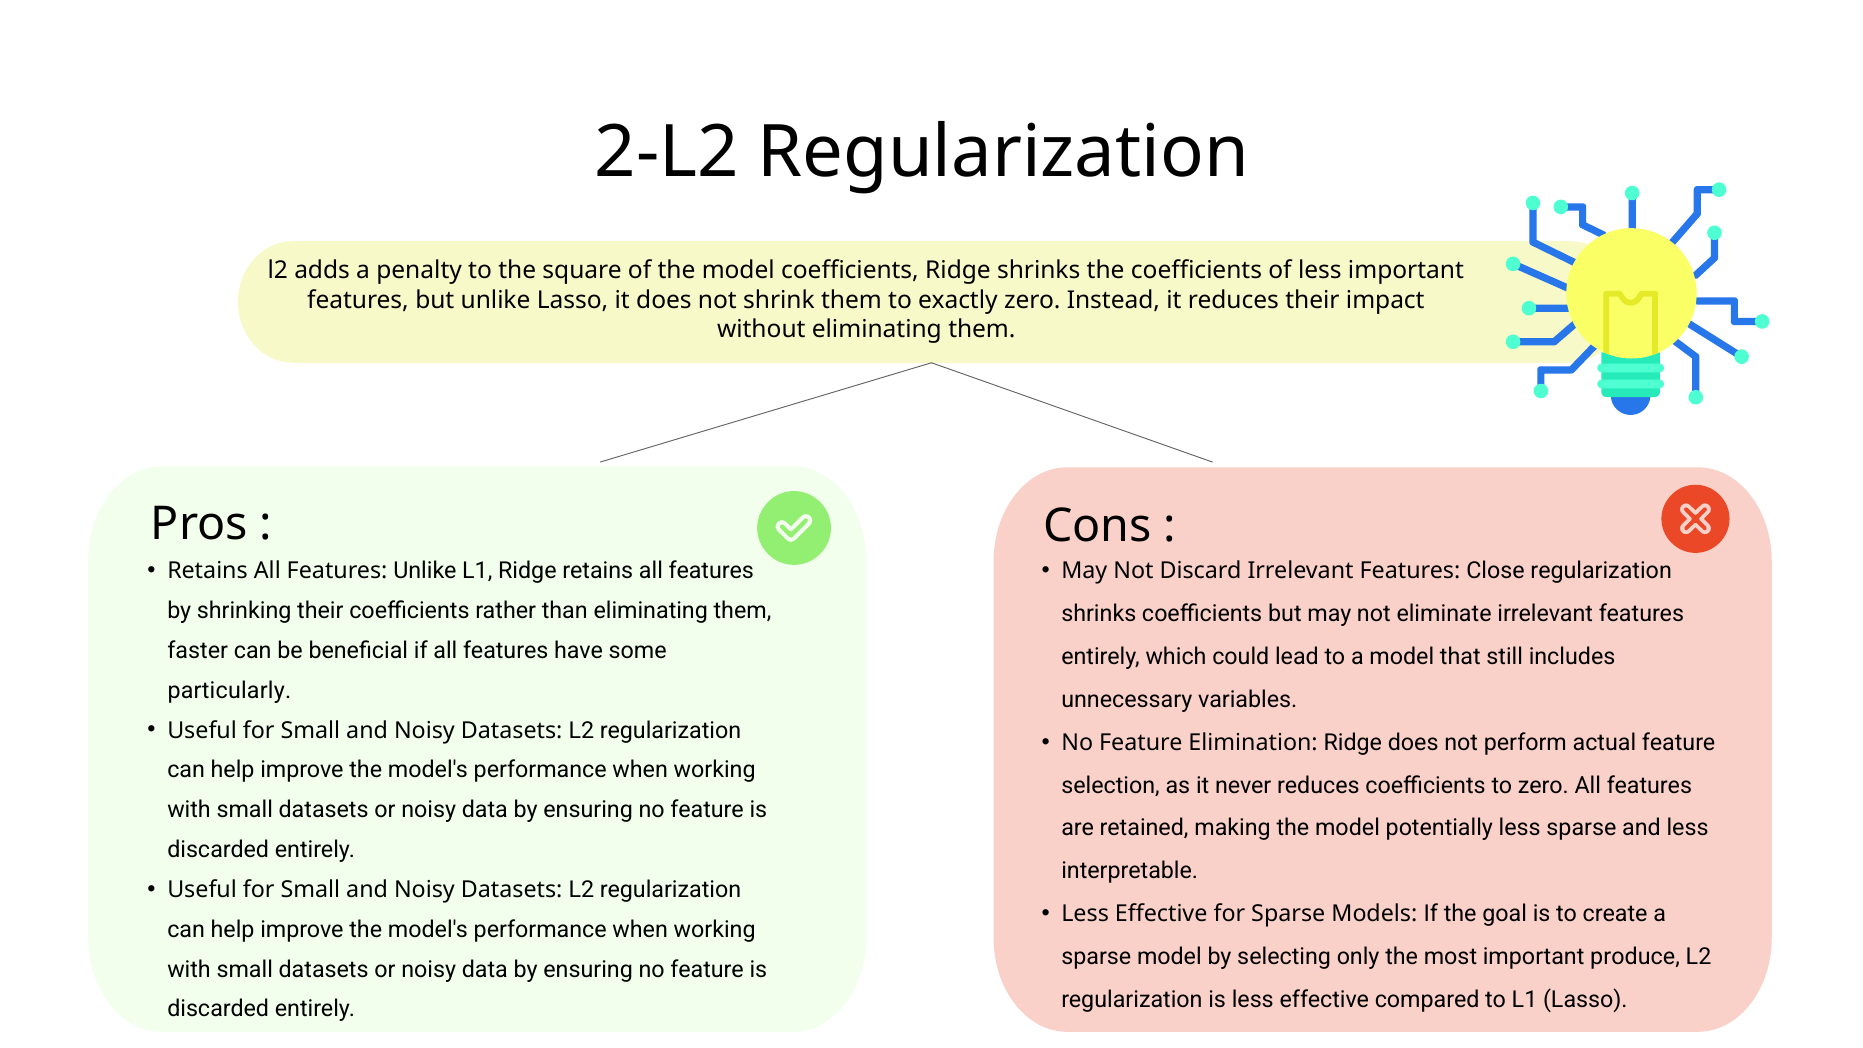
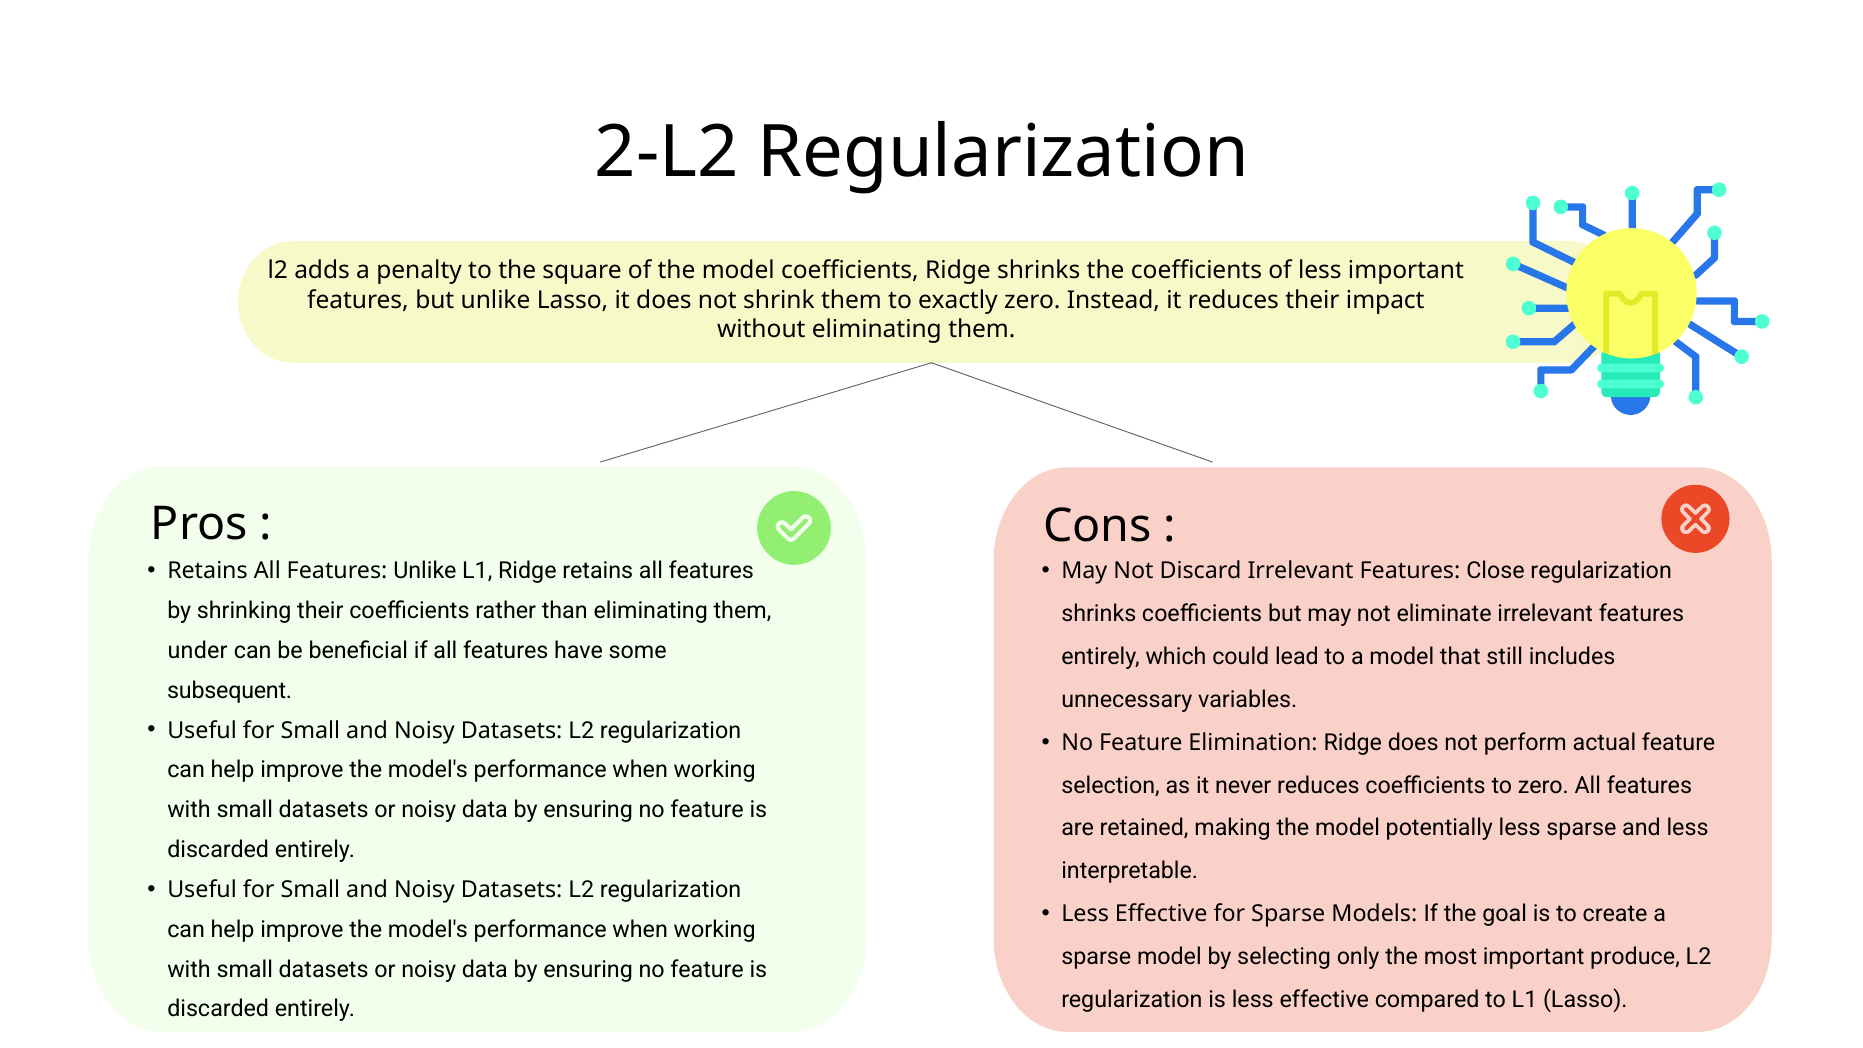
faster: faster -> under (198, 651)
particularly: particularly -> subsequent (230, 691)
